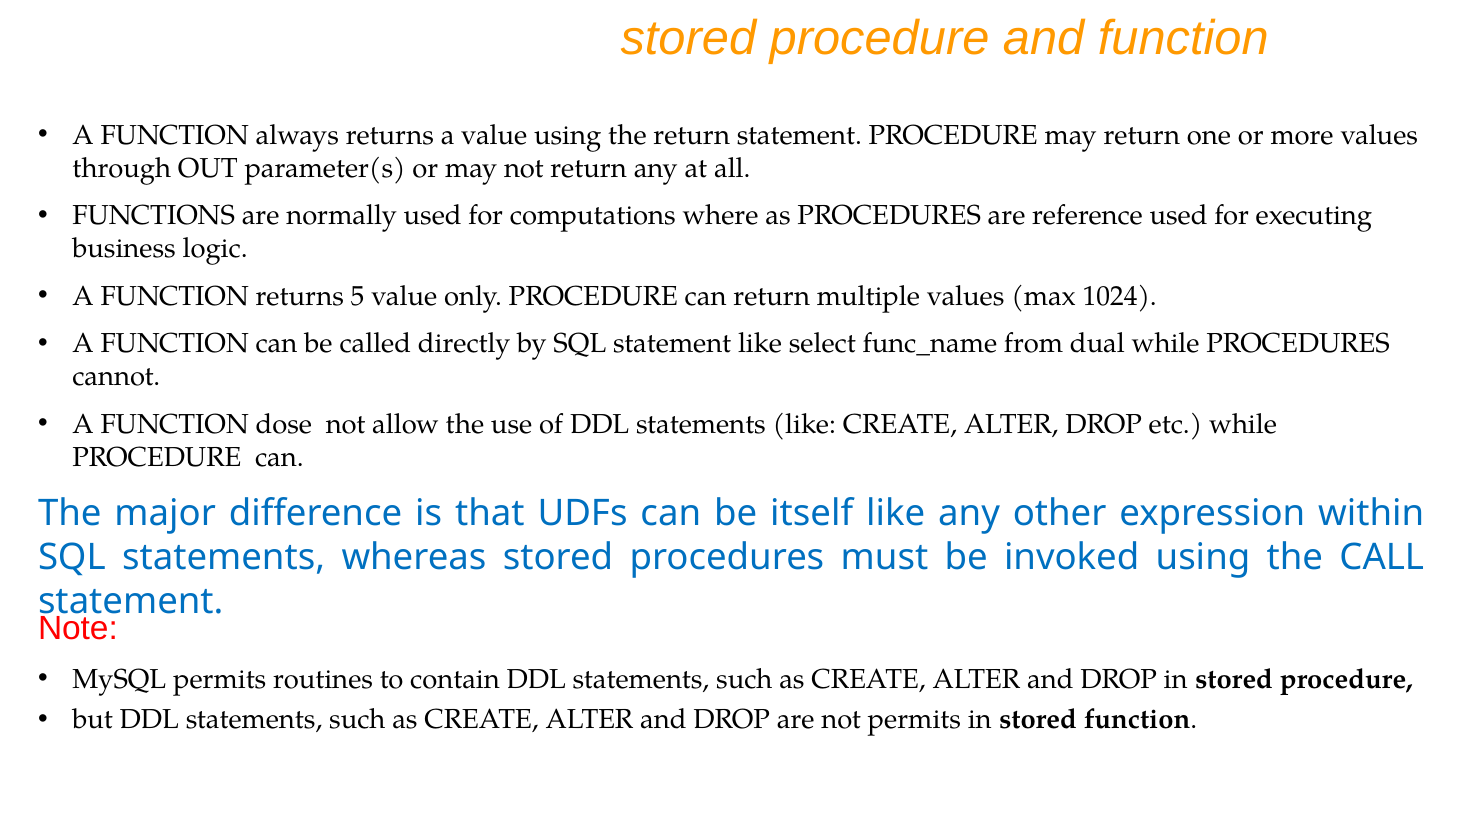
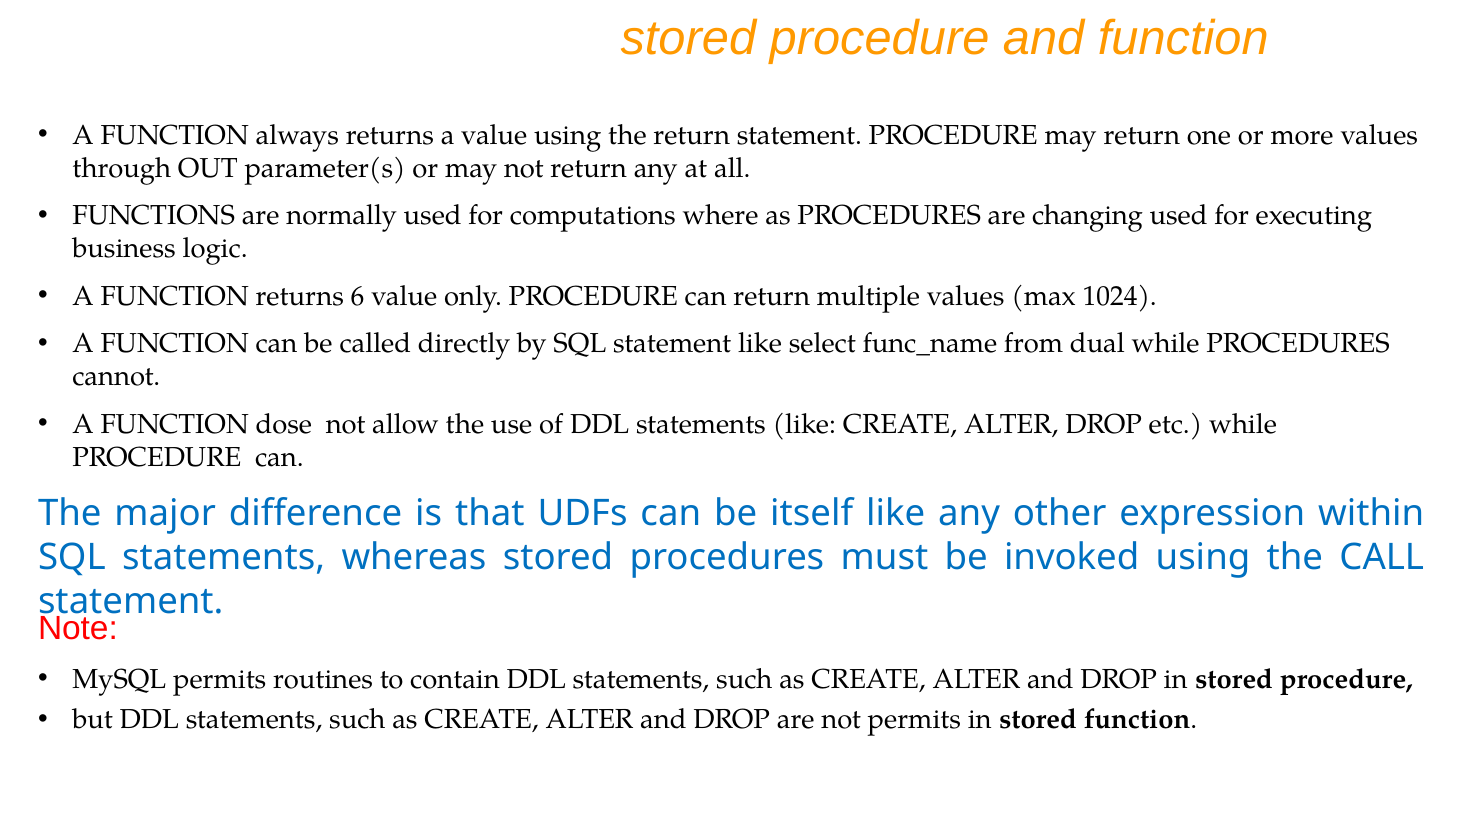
reference: reference -> changing (1088, 216)
5: 5 -> 6 (358, 296)
